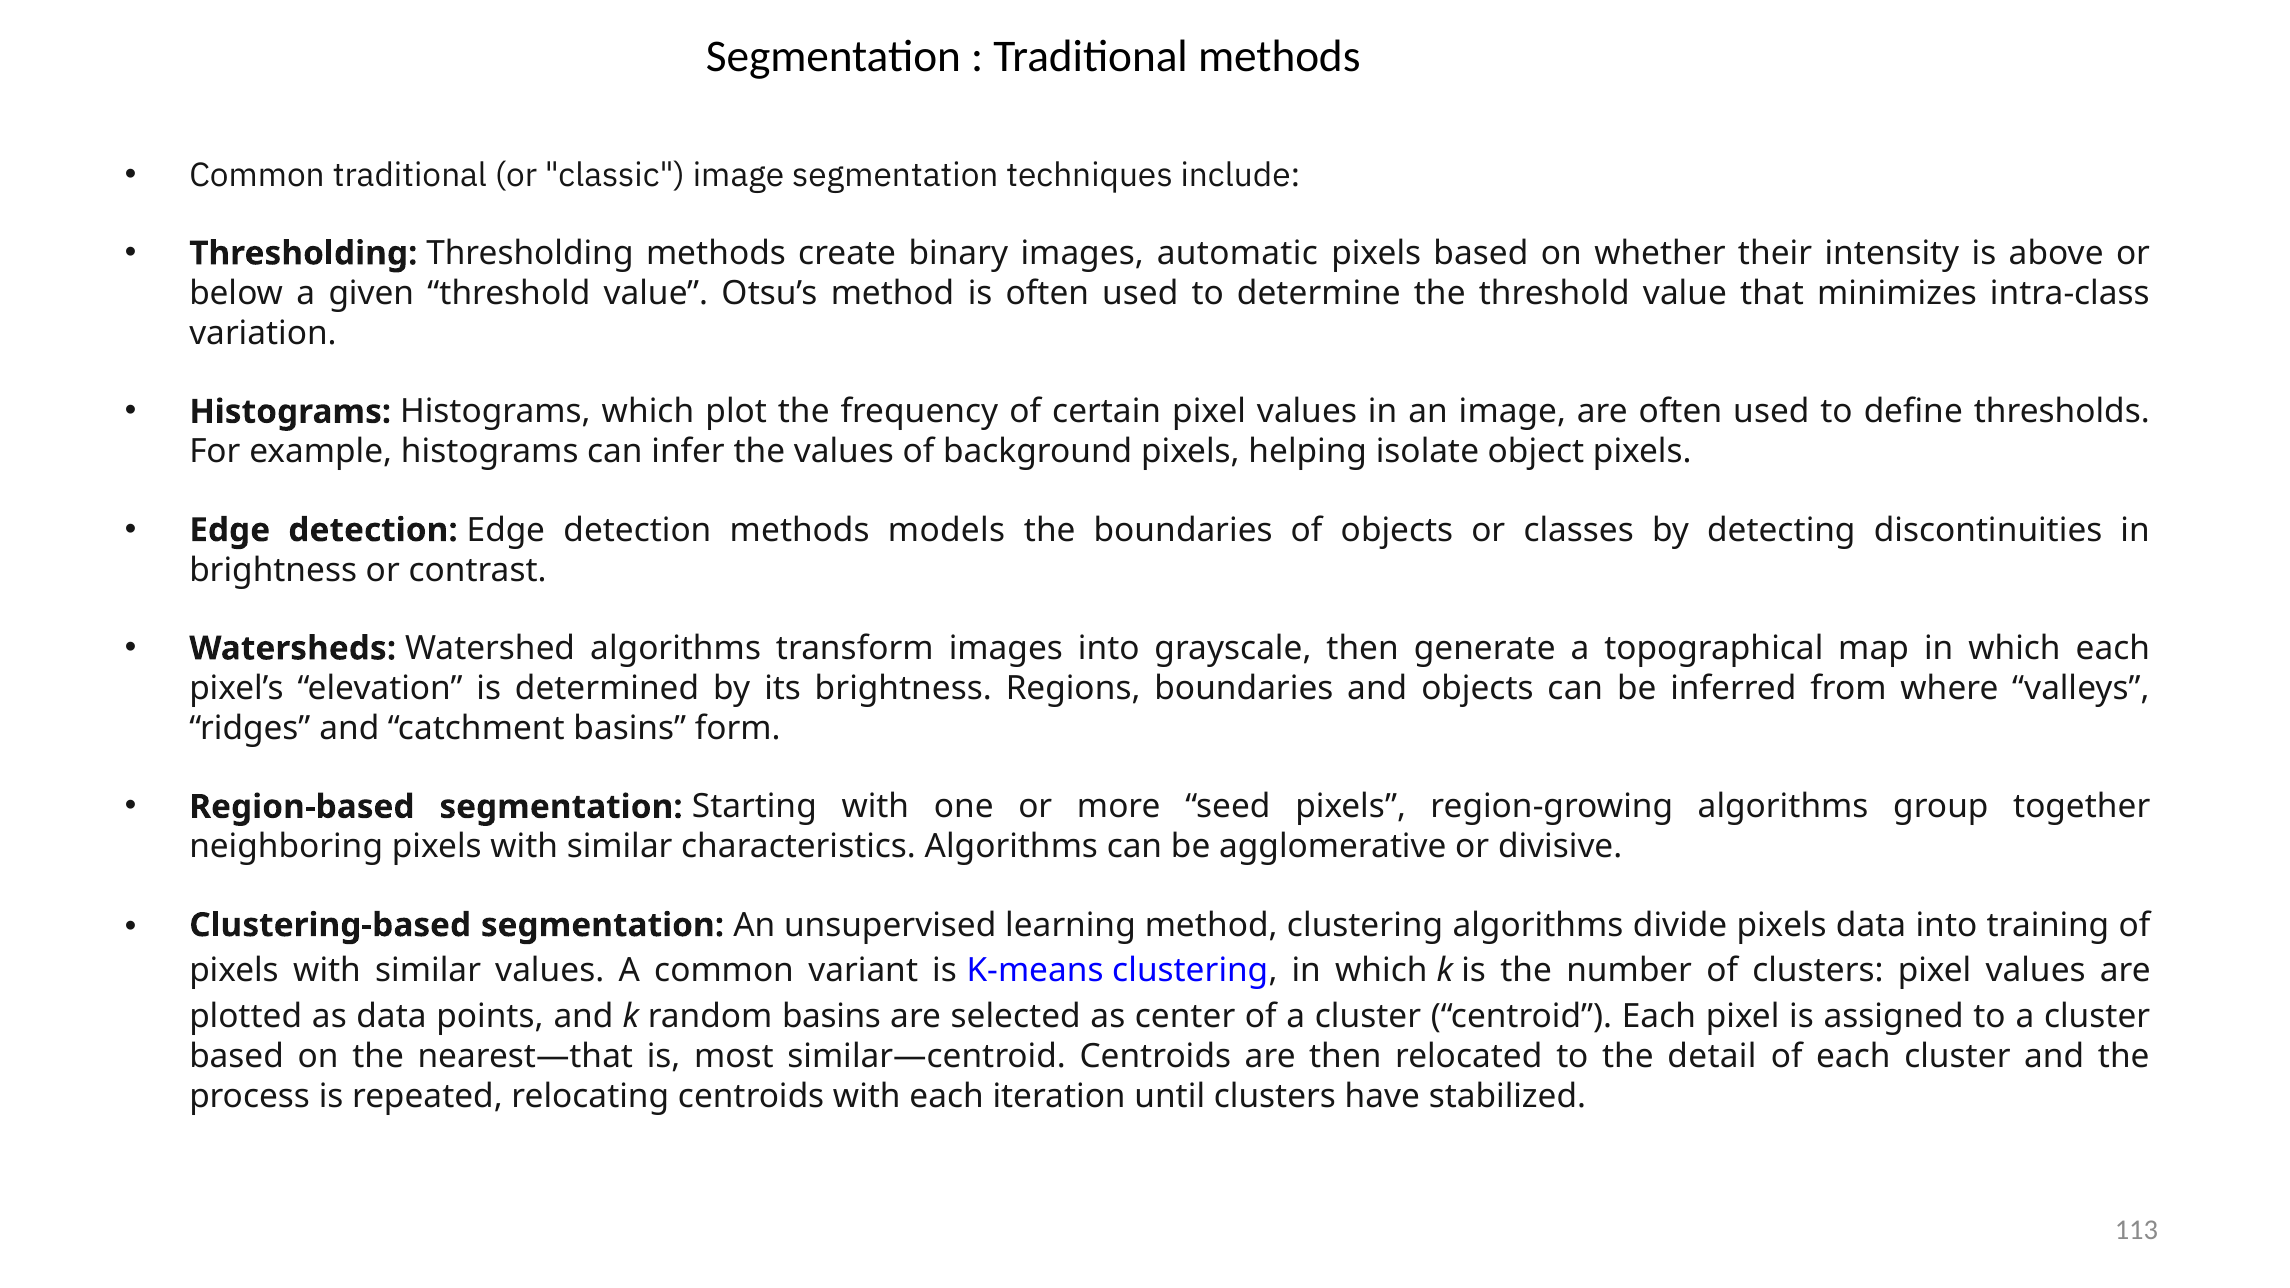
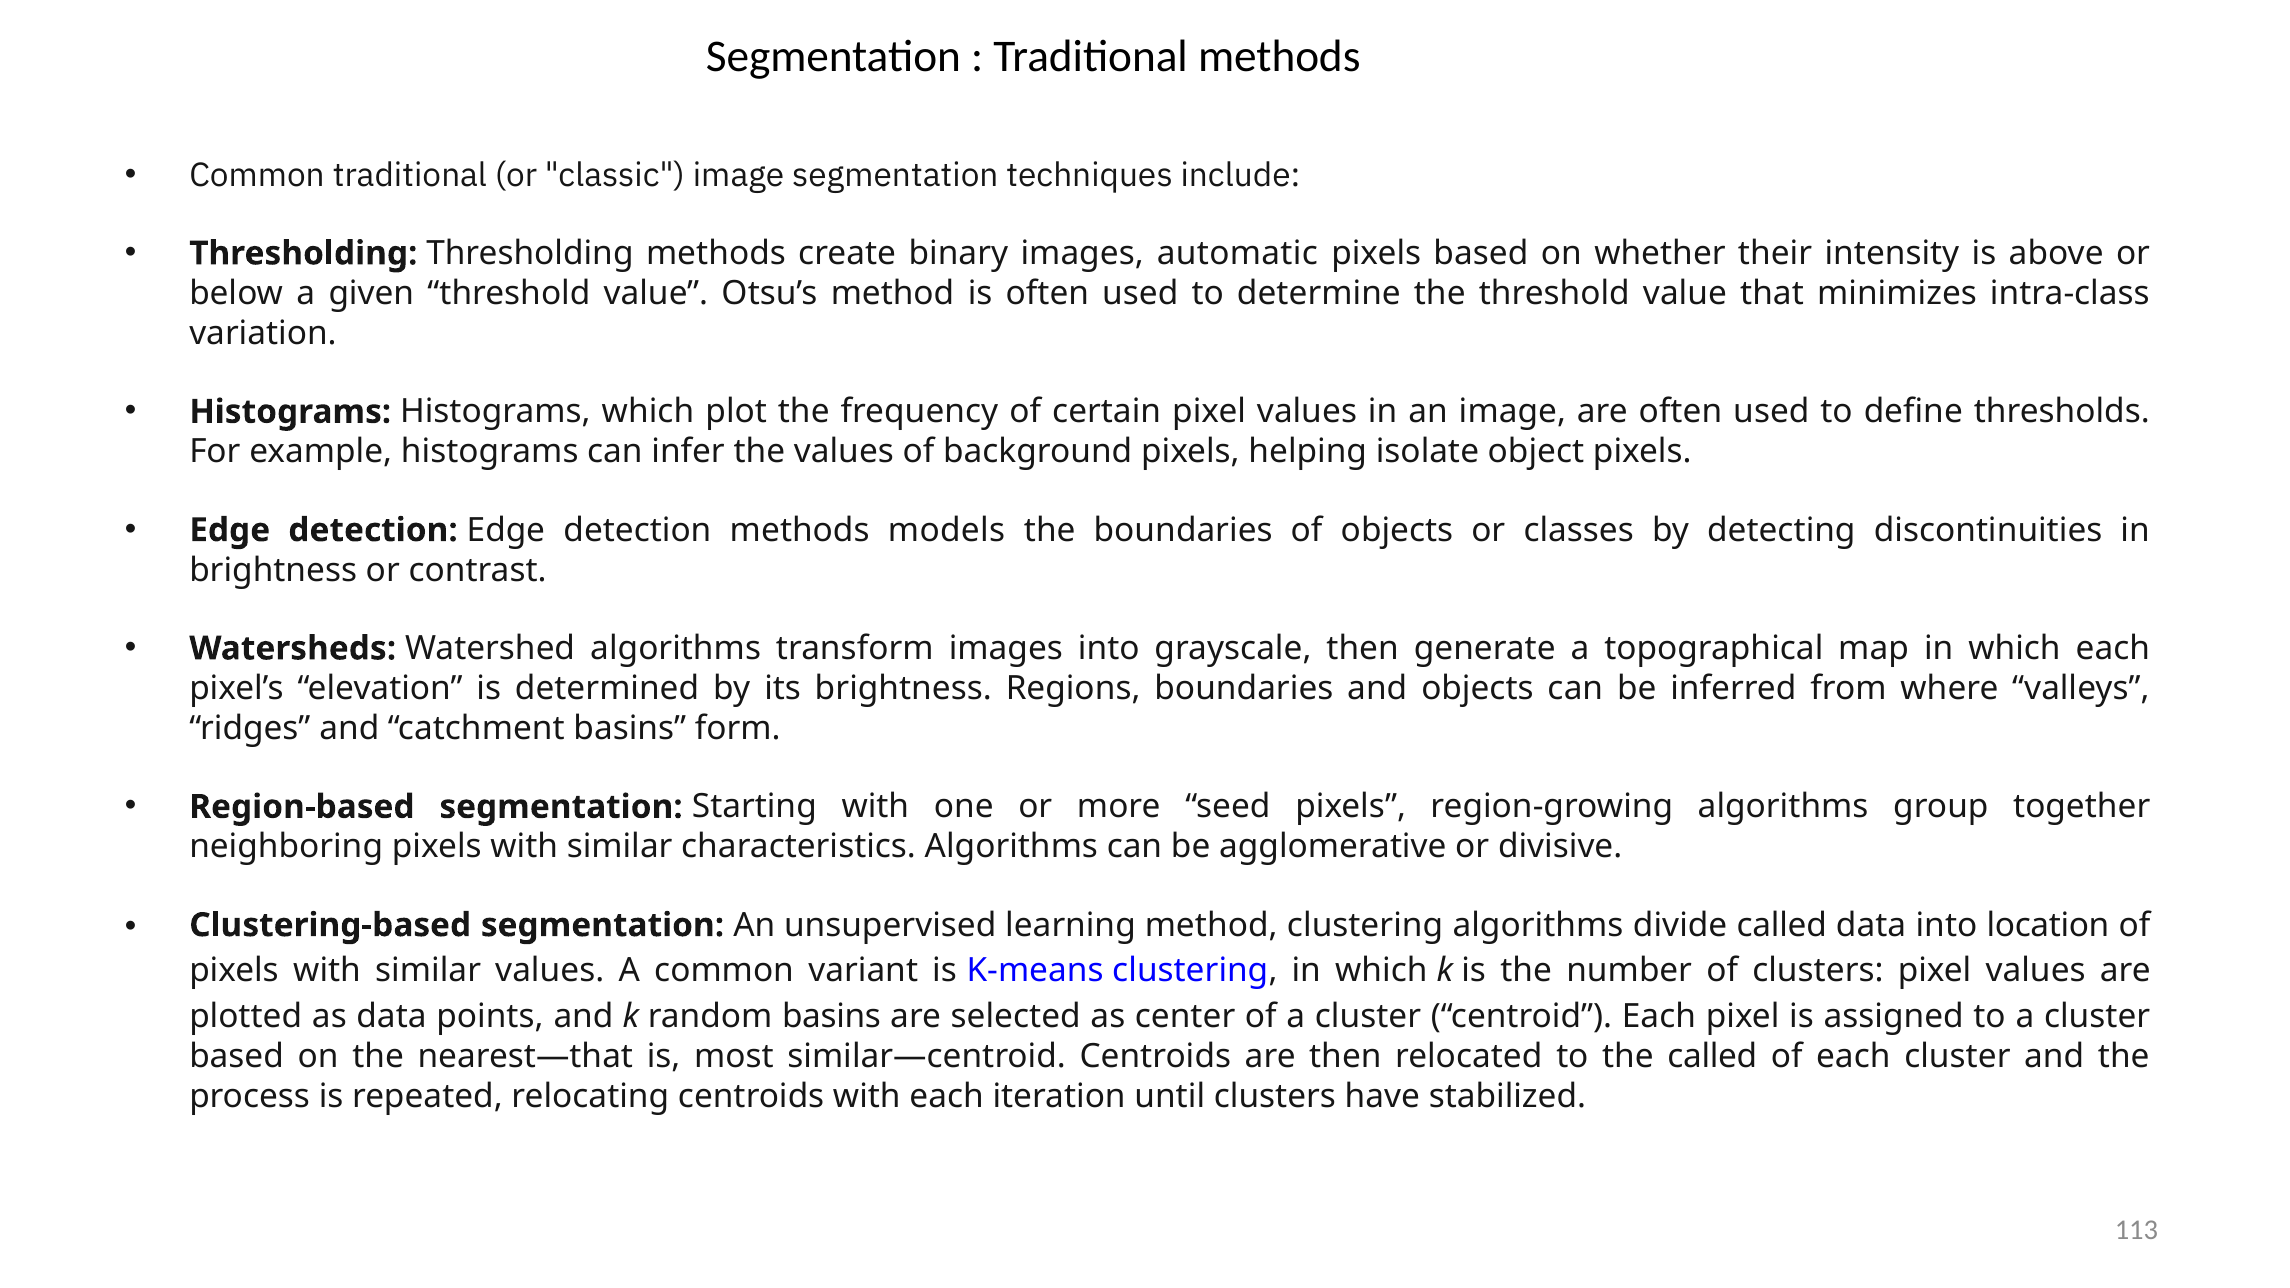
divide pixels: pixels -> called (1782, 925)
training: training -> location (2048, 925)
the detail: detail -> called (1712, 1056)
